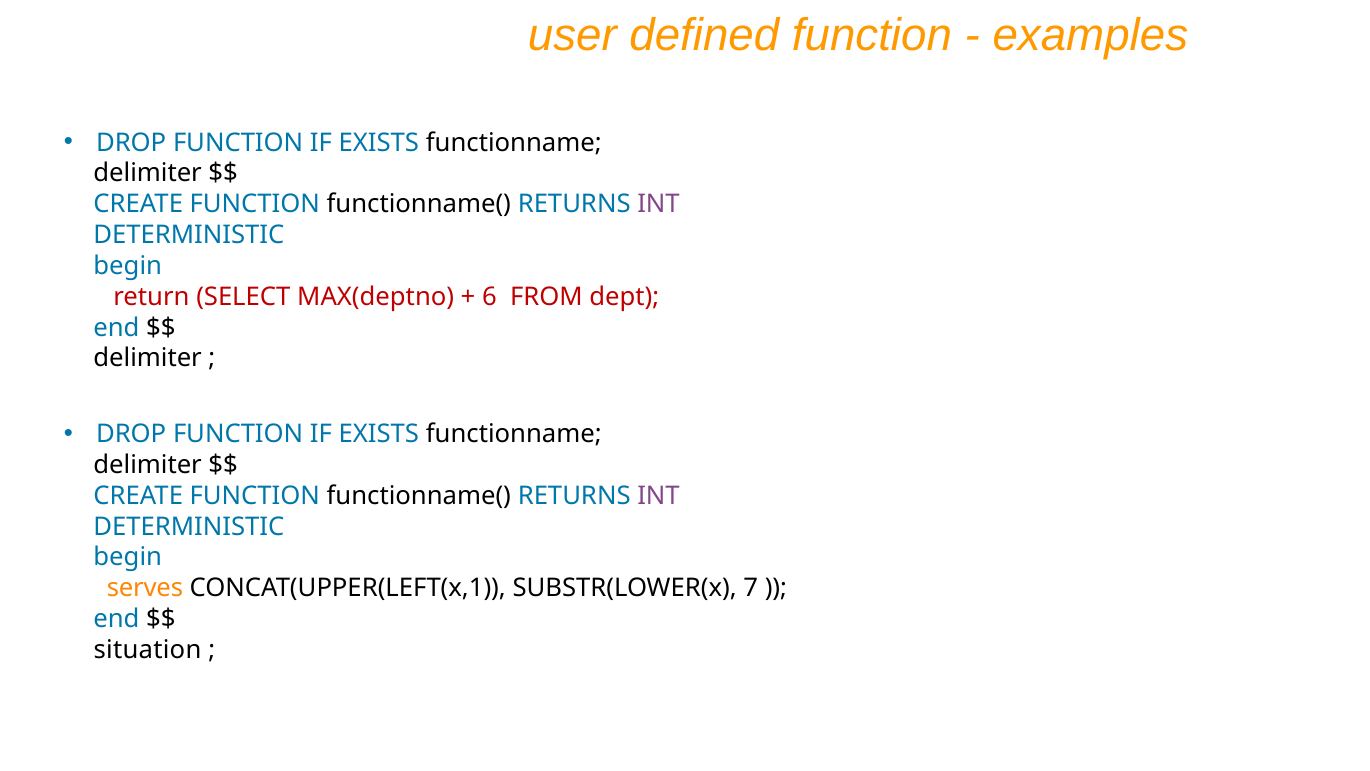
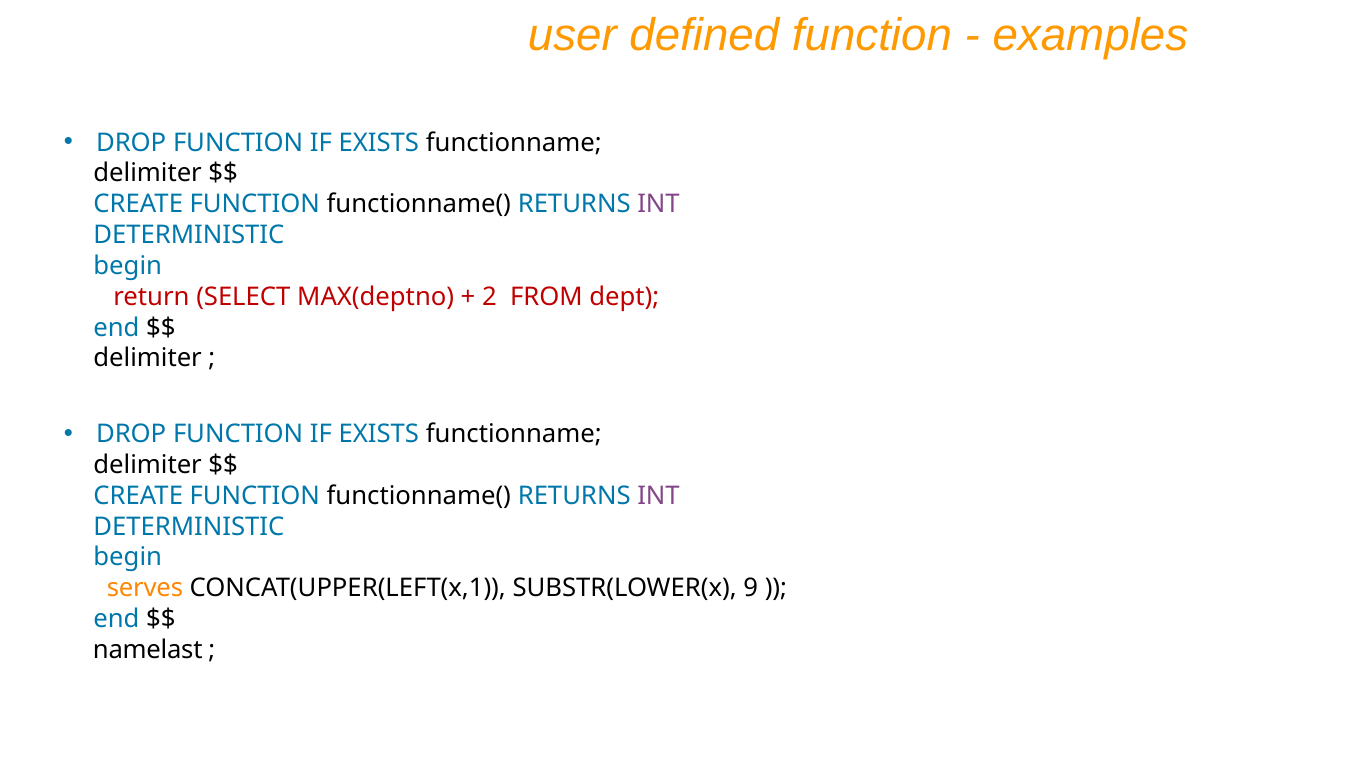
6: 6 -> 2 (489, 297)
7: 7 -> 9 (751, 588)
situation: situation -> namelast (148, 650)
